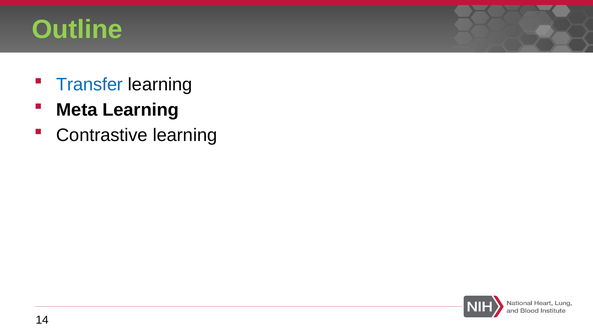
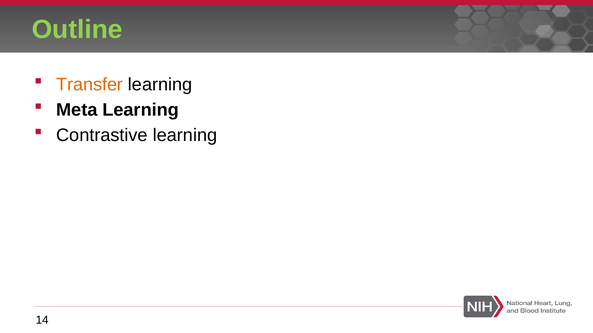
Transfer colour: blue -> orange (90, 85)
